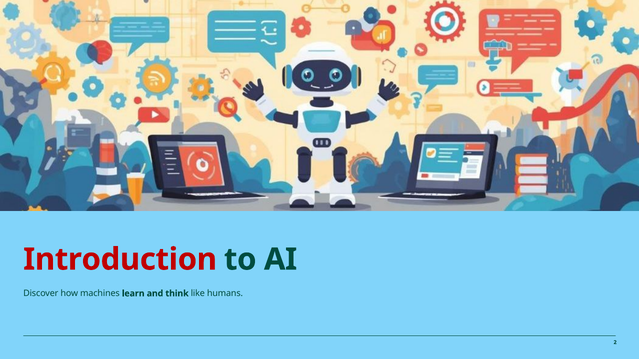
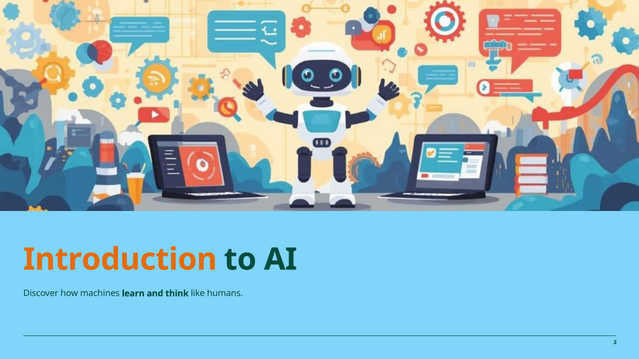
Introduction colour: red -> orange (120, 260)
